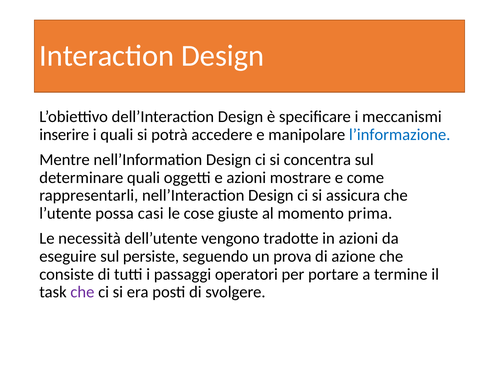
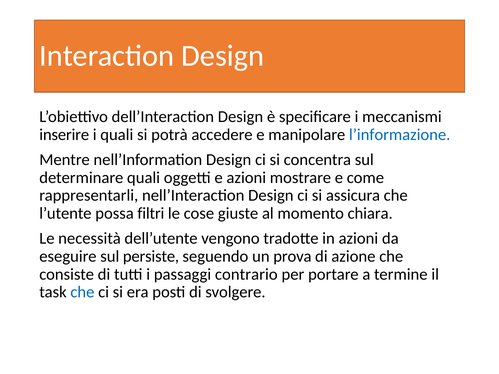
casi: casi -> filtri (151, 214)
prima: prima -> chiara (370, 214)
operatori: operatori -> contrario (246, 274)
che colour: purple -> blue (82, 292)
